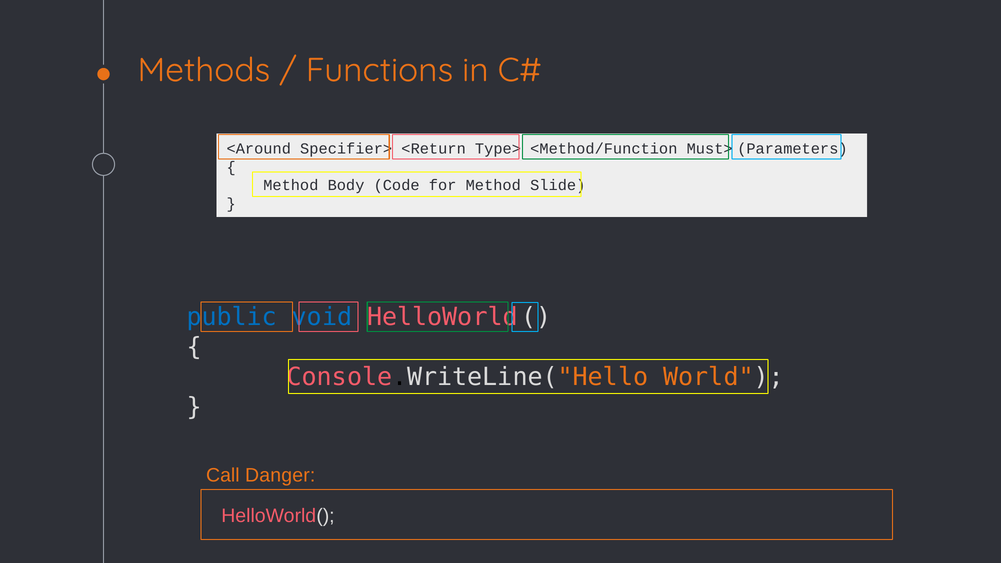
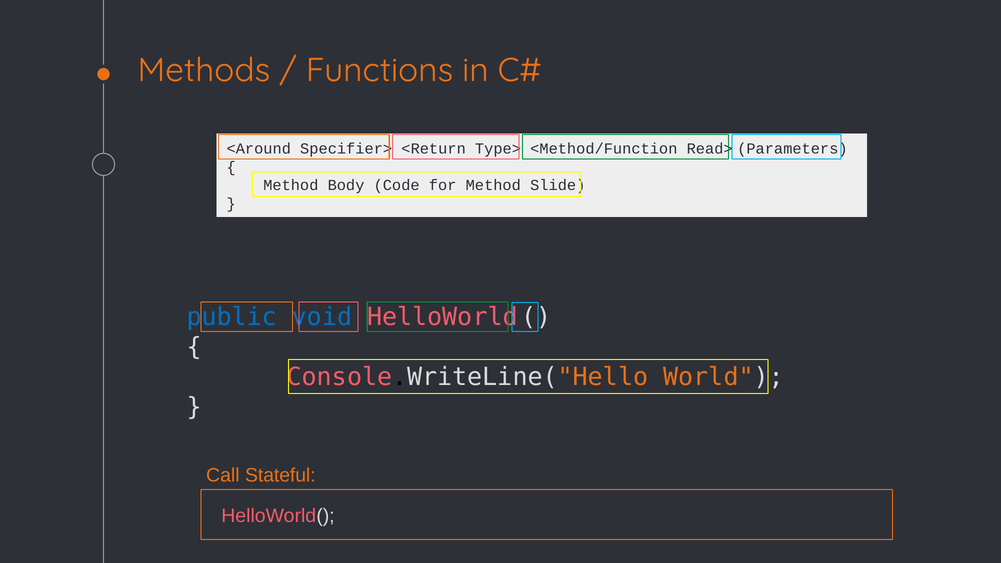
Must>: Must> -> Read> (710, 149)
Danger: Danger -> Stateful (280, 475)
